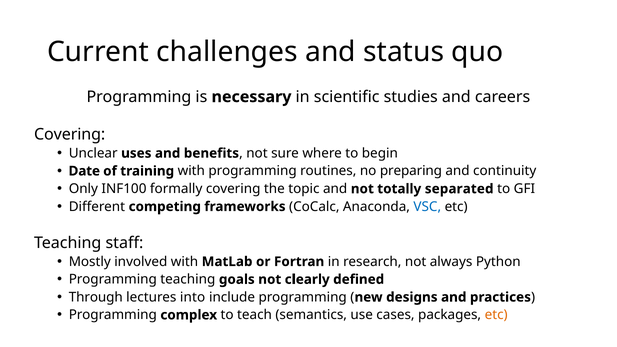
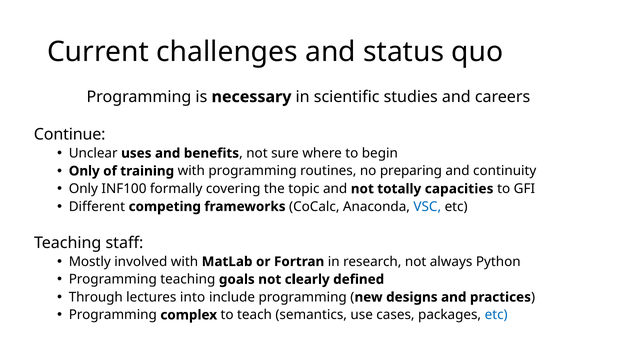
Covering: Covering -> Continue (70, 134)
Date: Date -> Only (84, 171)
separated: separated -> capacities (459, 189)
etc colour: orange -> blue (496, 315)
